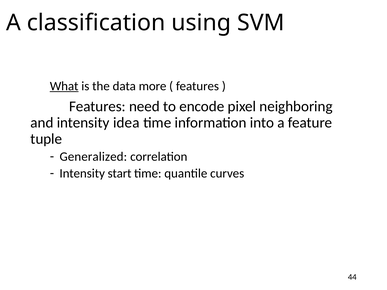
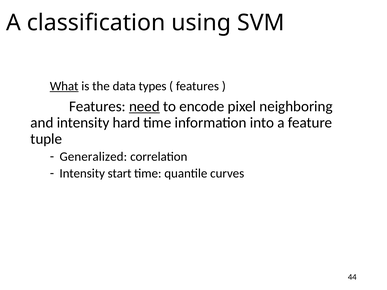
more: more -> types (153, 86)
need underline: none -> present (144, 107)
idea: idea -> hard (126, 123)
